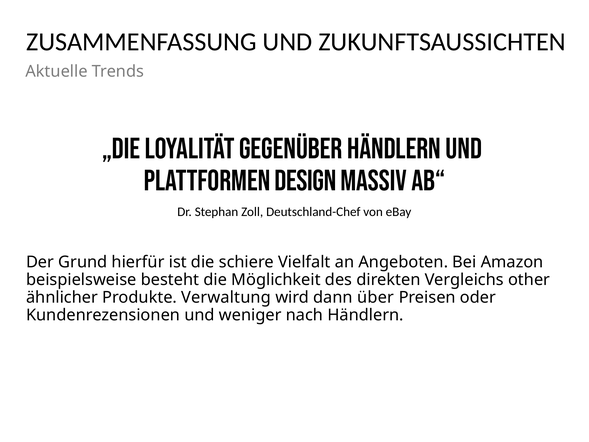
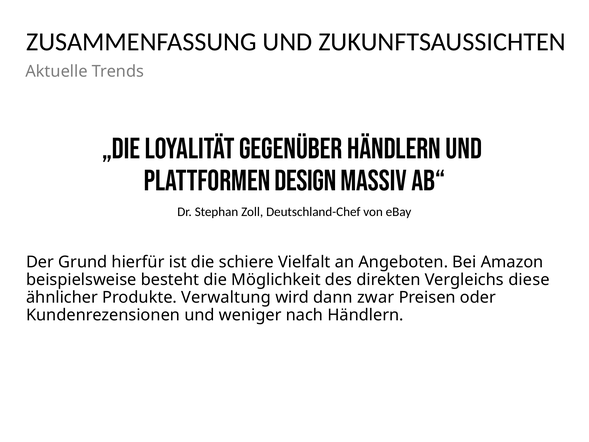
other: other -> diese (529, 279)
über: über -> zwar (376, 297)
